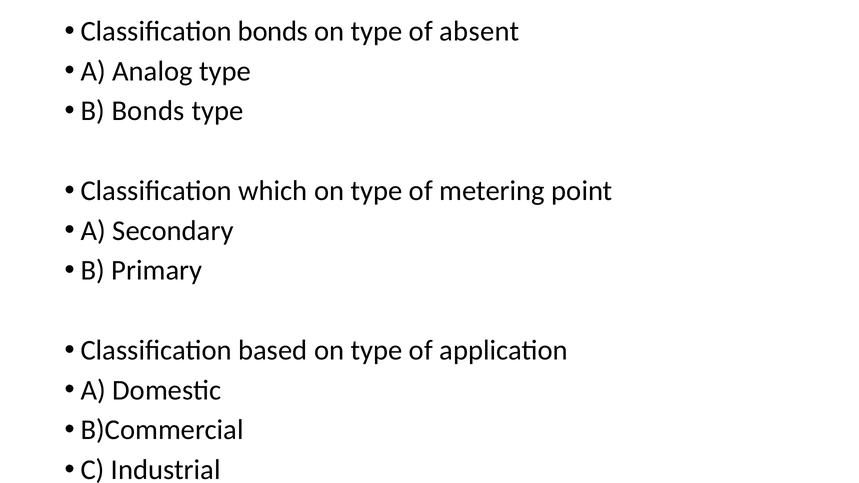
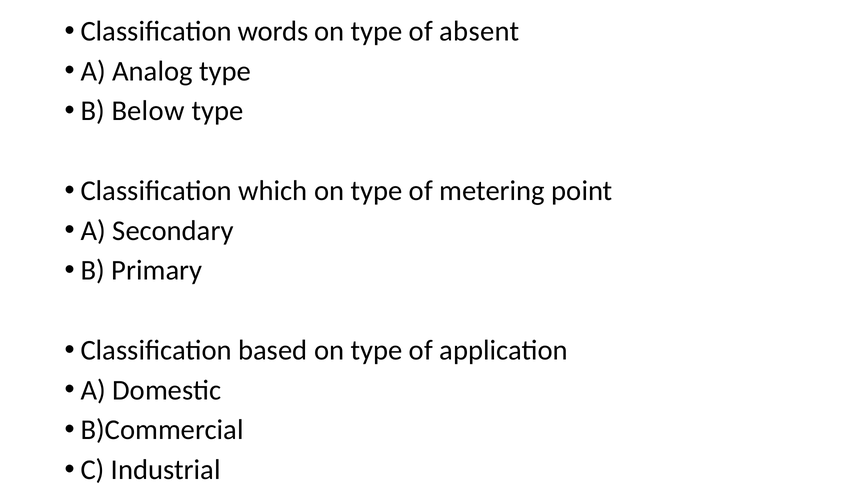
Classification bonds: bonds -> words (273, 31)
B Bonds: Bonds -> Below (148, 111)
